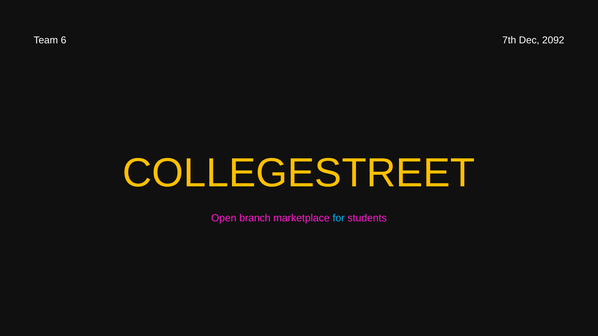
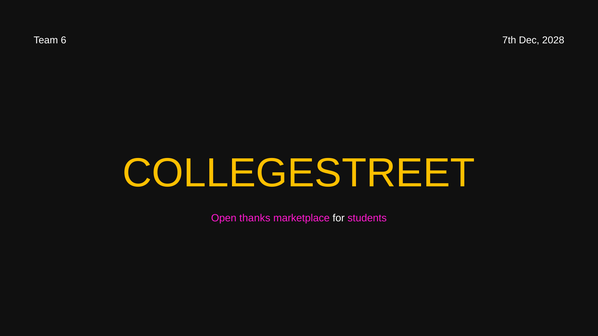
2092: 2092 -> 2028 (553, 40)
branch: branch -> thanks (255, 218)
for colour: light blue -> white (339, 218)
